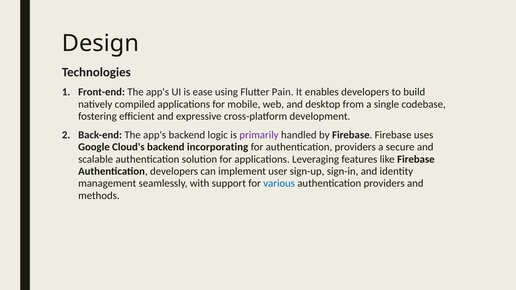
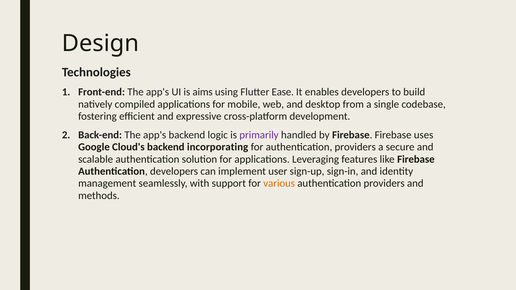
ease: ease -> aims (203, 92)
Pain: Pain -> Ease (283, 92)
various colour: blue -> orange (279, 184)
